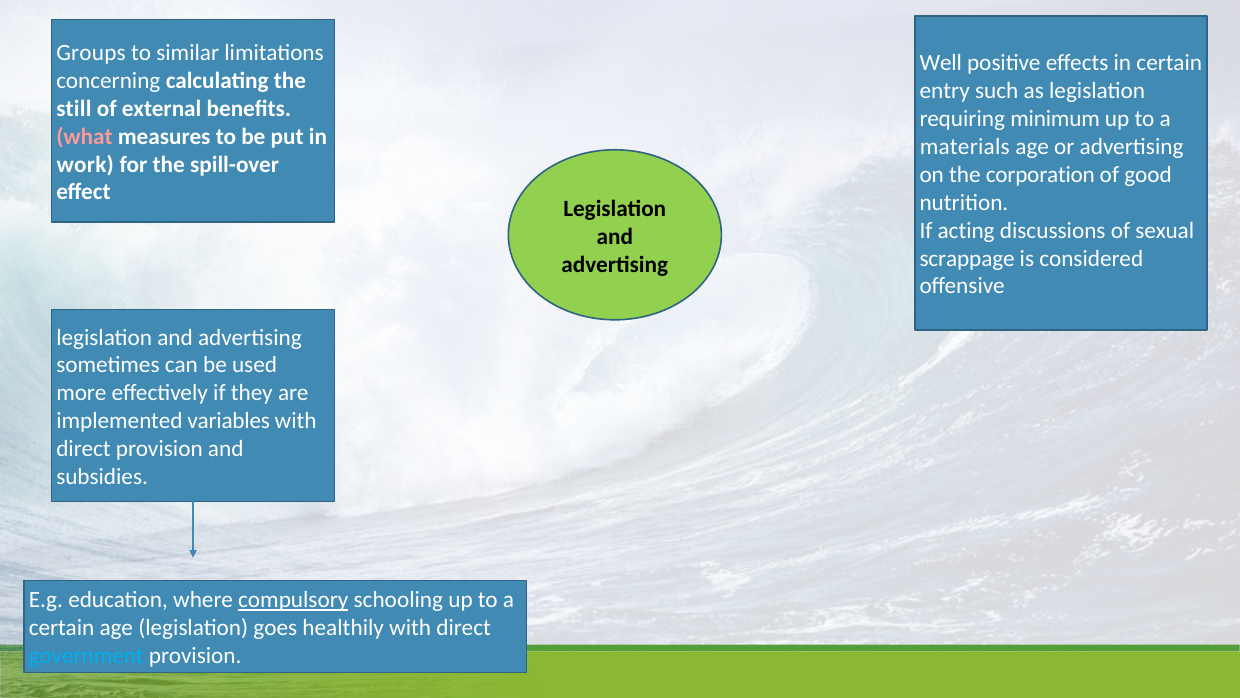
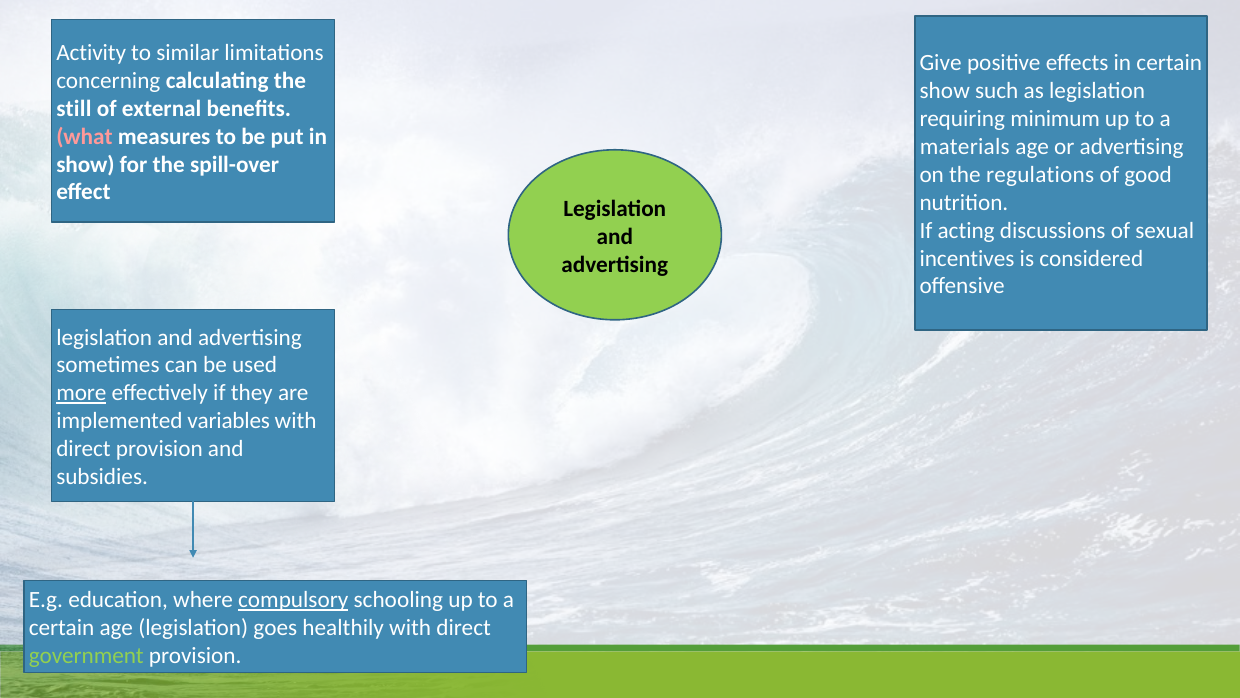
Groups: Groups -> Activity (91, 53)
Well: Well -> Give (941, 63)
entry: entry -> show (945, 91)
work: work -> show (85, 164)
corporation: corporation -> regulations (1040, 174)
scrappage: scrappage -> incentives (967, 258)
more underline: none -> present (81, 393)
government colour: light blue -> light green (86, 655)
